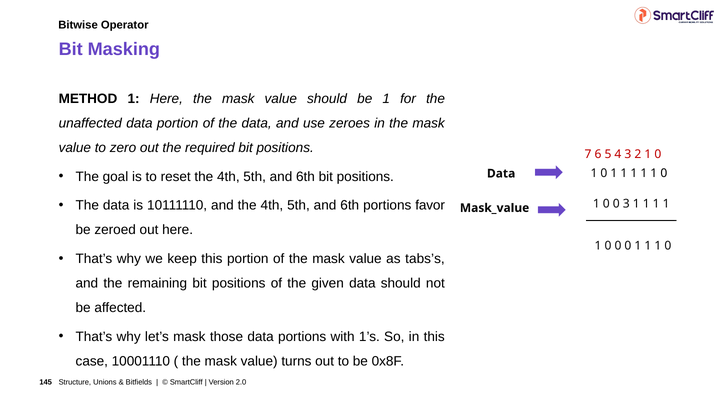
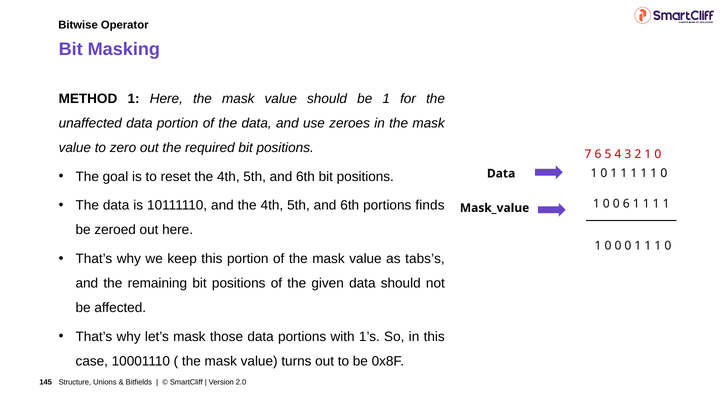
favor: favor -> finds (430, 205)
0 3: 3 -> 6 (626, 204)
